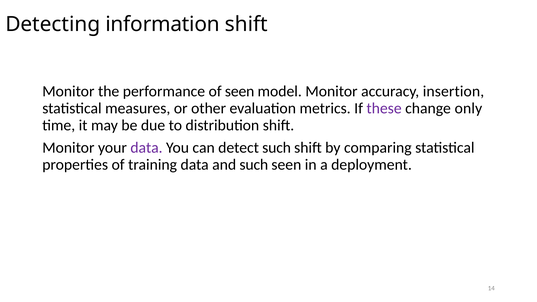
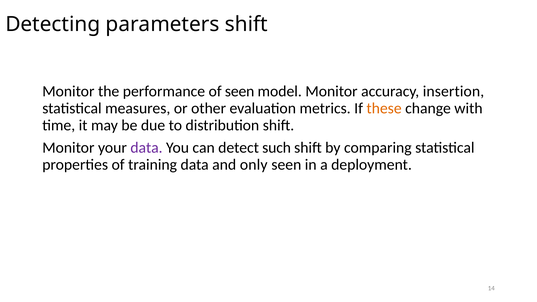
information: information -> parameters (163, 24)
these colour: purple -> orange (384, 108)
only: only -> with (468, 108)
and such: such -> only (254, 165)
